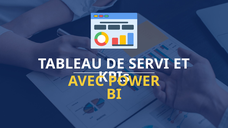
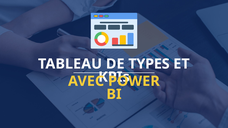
SERVI: SERVI -> TYPES (149, 64)
